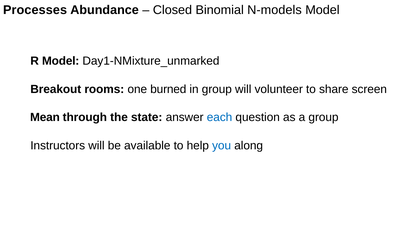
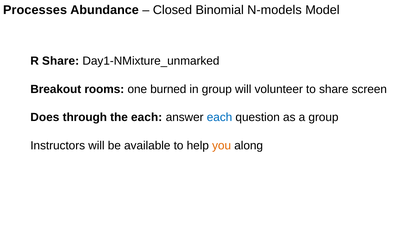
R Model: Model -> Share (61, 61)
Mean: Mean -> Does (45, 117)
the state: state -> each (147, 117)
you colour: blue -> orange (222, 145)
